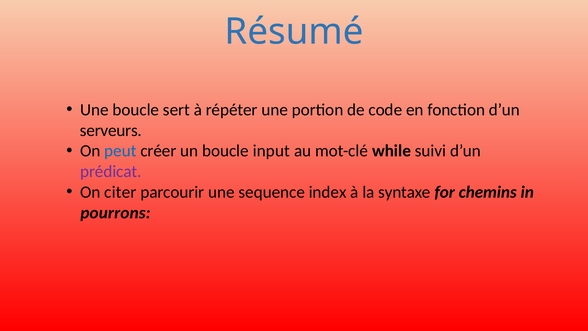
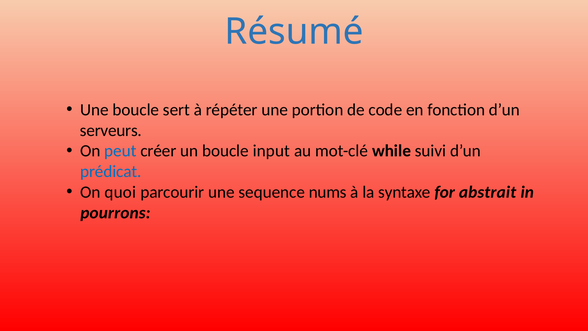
prédicat colour: purple -> blue (111, 171)
citer: citer -> quoi (120, 192)
index: index -> nums (328, 192)
chemins: chemins -> abstrait (488, 192)
